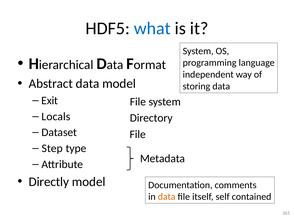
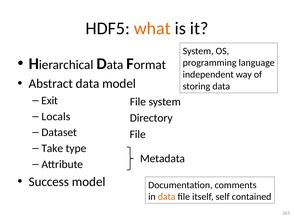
what colour: blue -> orange (152, 28)
Step: Step -> Take (52, 149)
Directly: Directly -> Success (49, 182)
